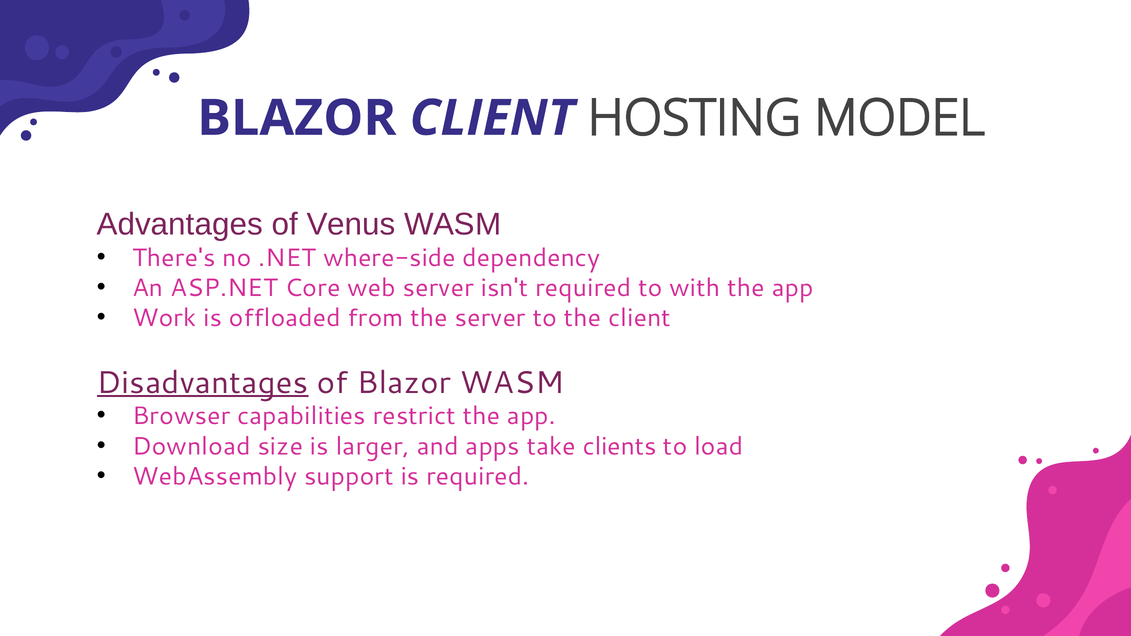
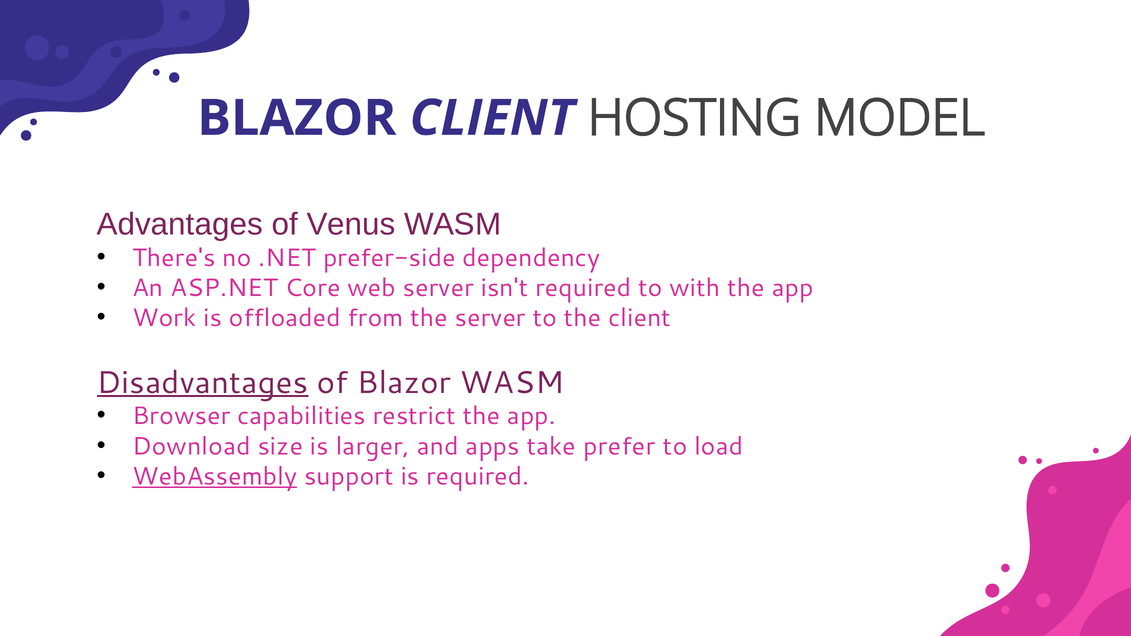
where-side: where-side -> prefer-side (389, 258)
clients: clients -> prefer (619, 446)
WebAssembly underline: none -> present (215, 477)
